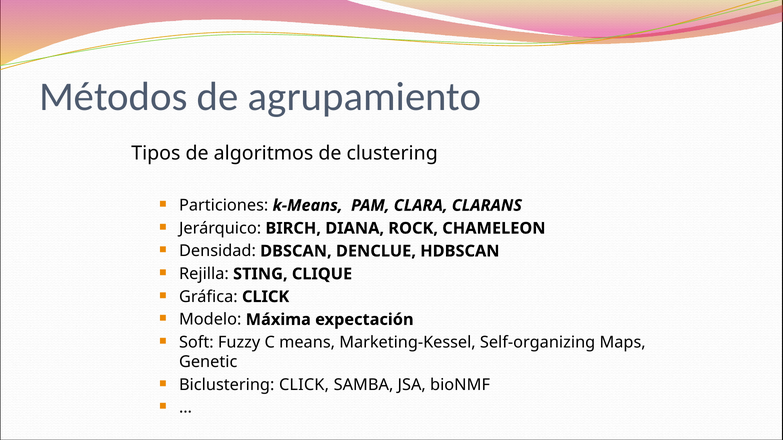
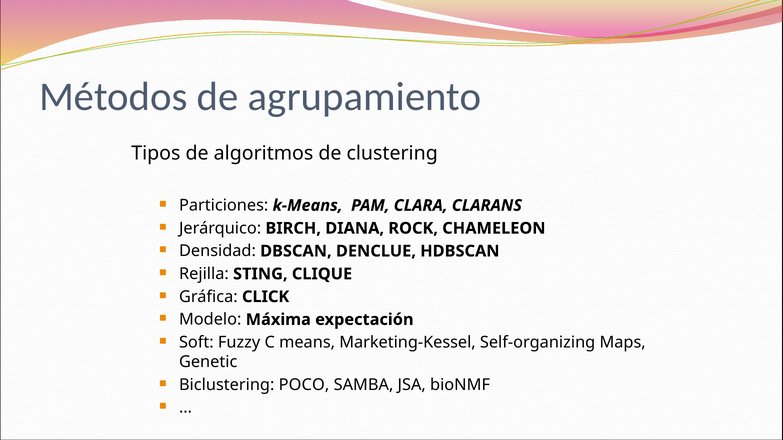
Biclustering CLICK: CLICK -> POCO (304, 385)
